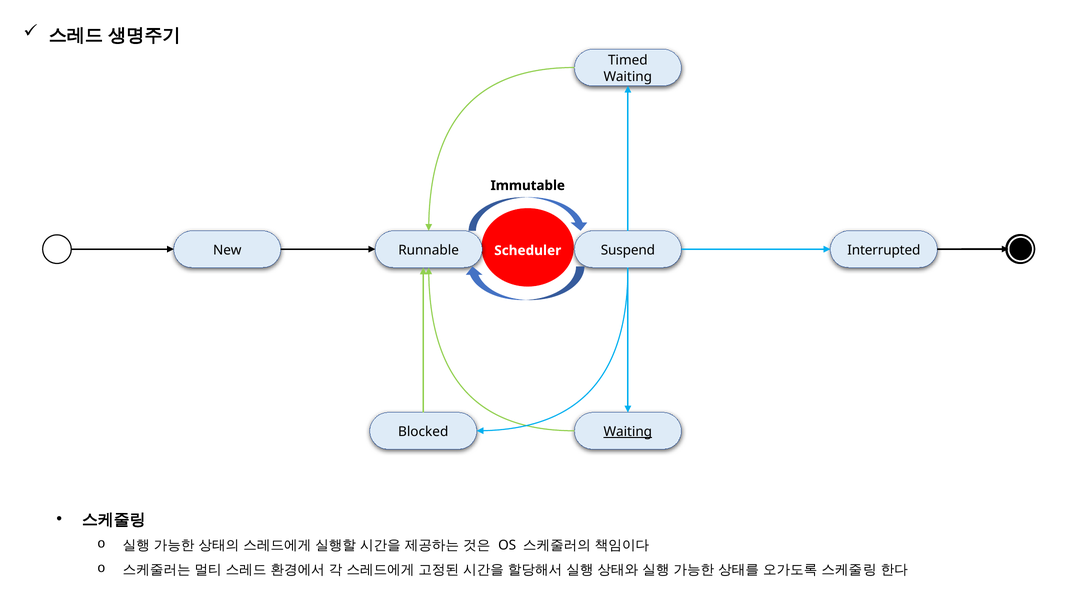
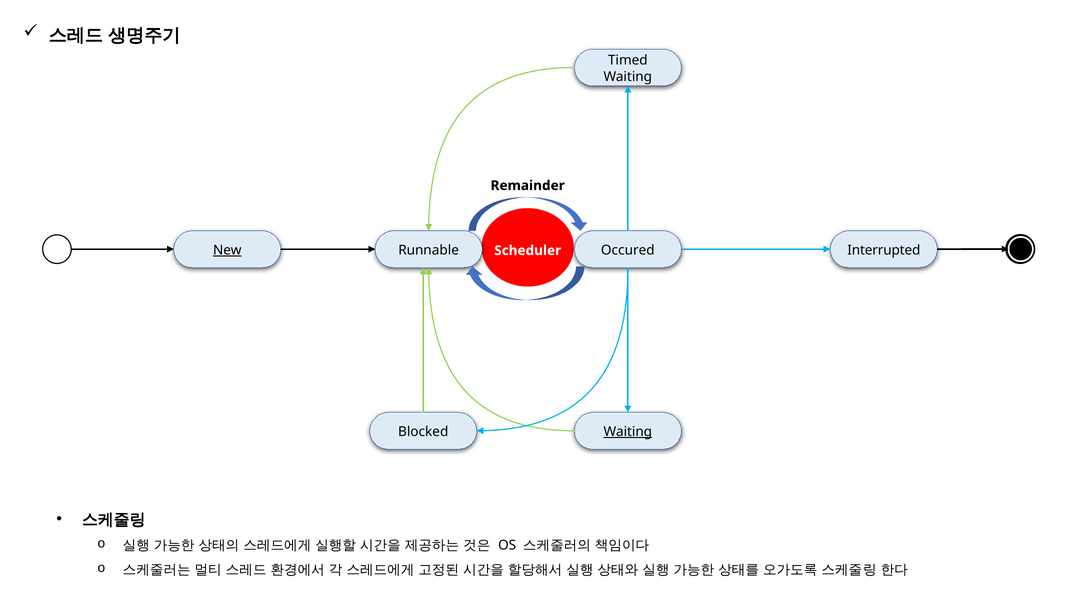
Immutable: Immutable -> Remainder (528, 185)
New underline: none -> present (227, 250)
Suspend: Suspend -> Occured (628, 250)
